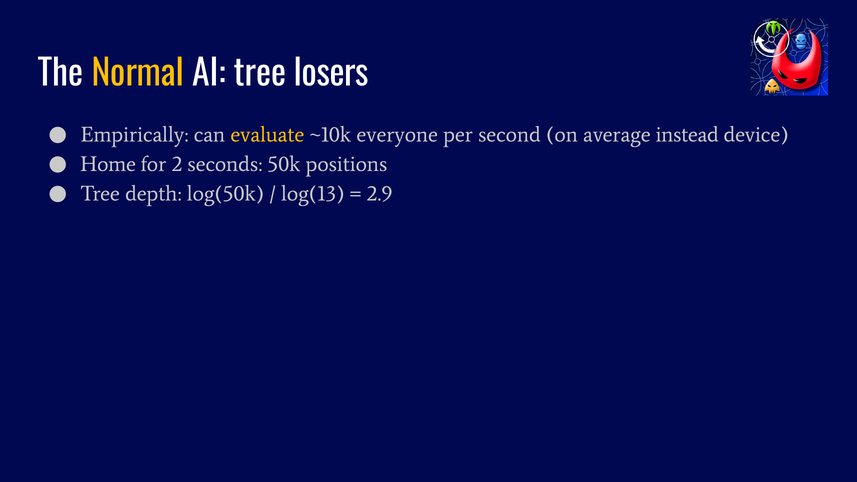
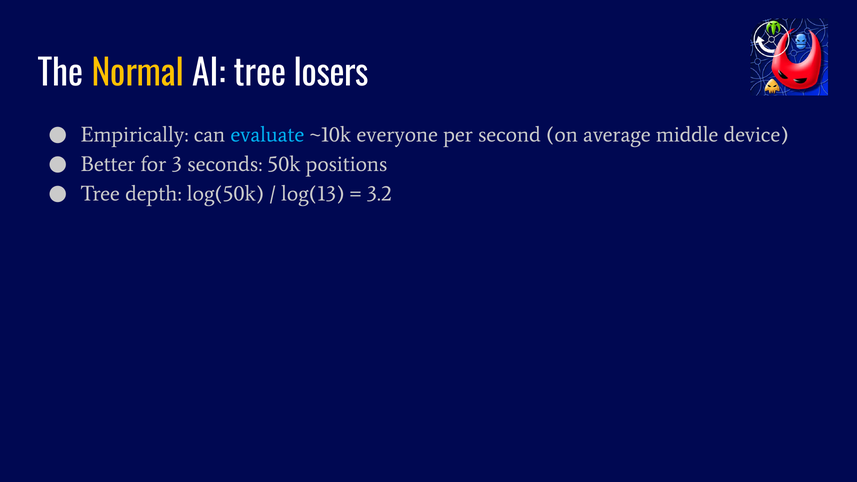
evaluate colour: yellow -> light blue (267, 135)
instead: instead -> middle (687, 135)
Home: Home -> Better (108, 164)
2: 2 -> 3 (177, 164)
2.9: 2.9 -> 3.2 (379, 194)
